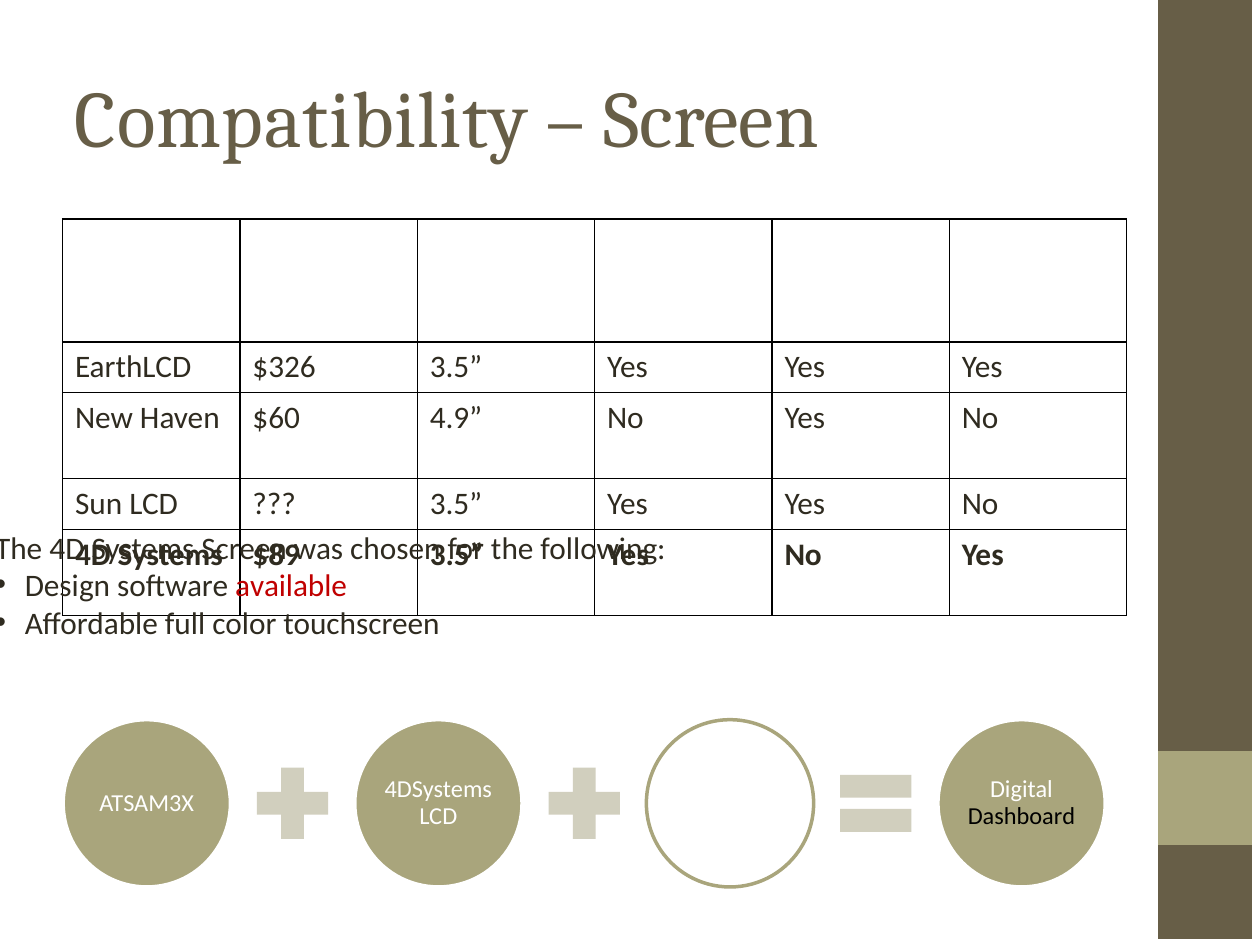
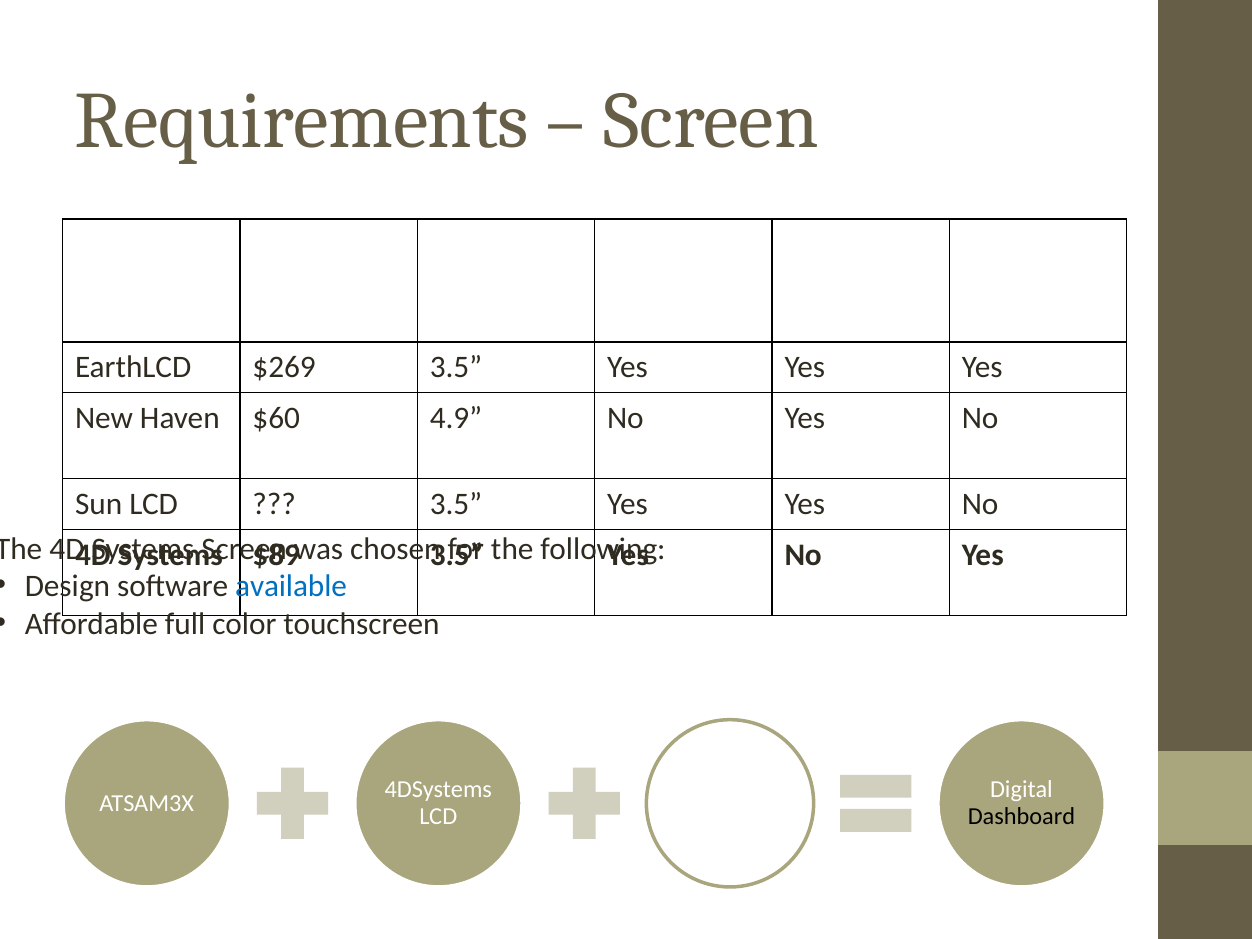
Compatibility: Compatibility -> Requirements (302, 121)
$326: $326 -> $269 (284, 368)
available colour: red -> blue (291, 586)
